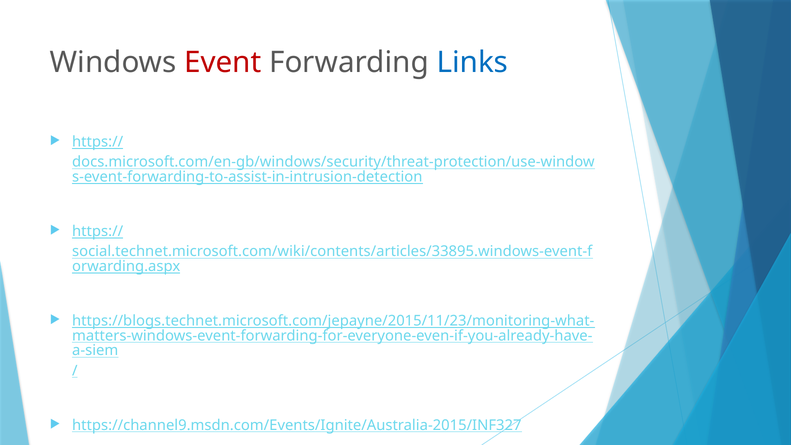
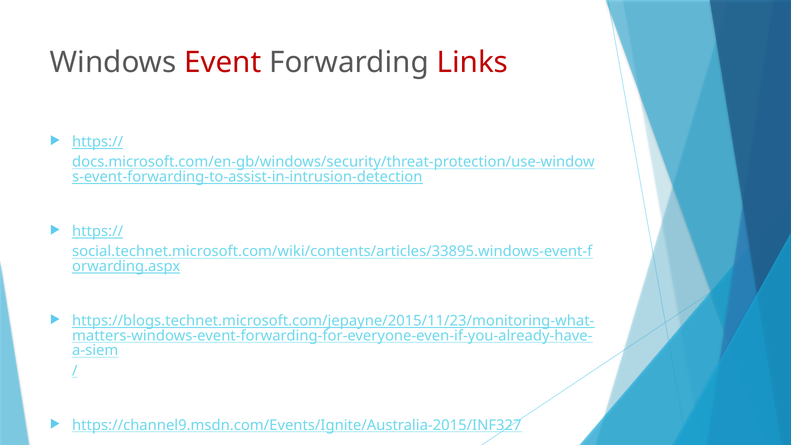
Links colour: blue -> red (472, 62)
